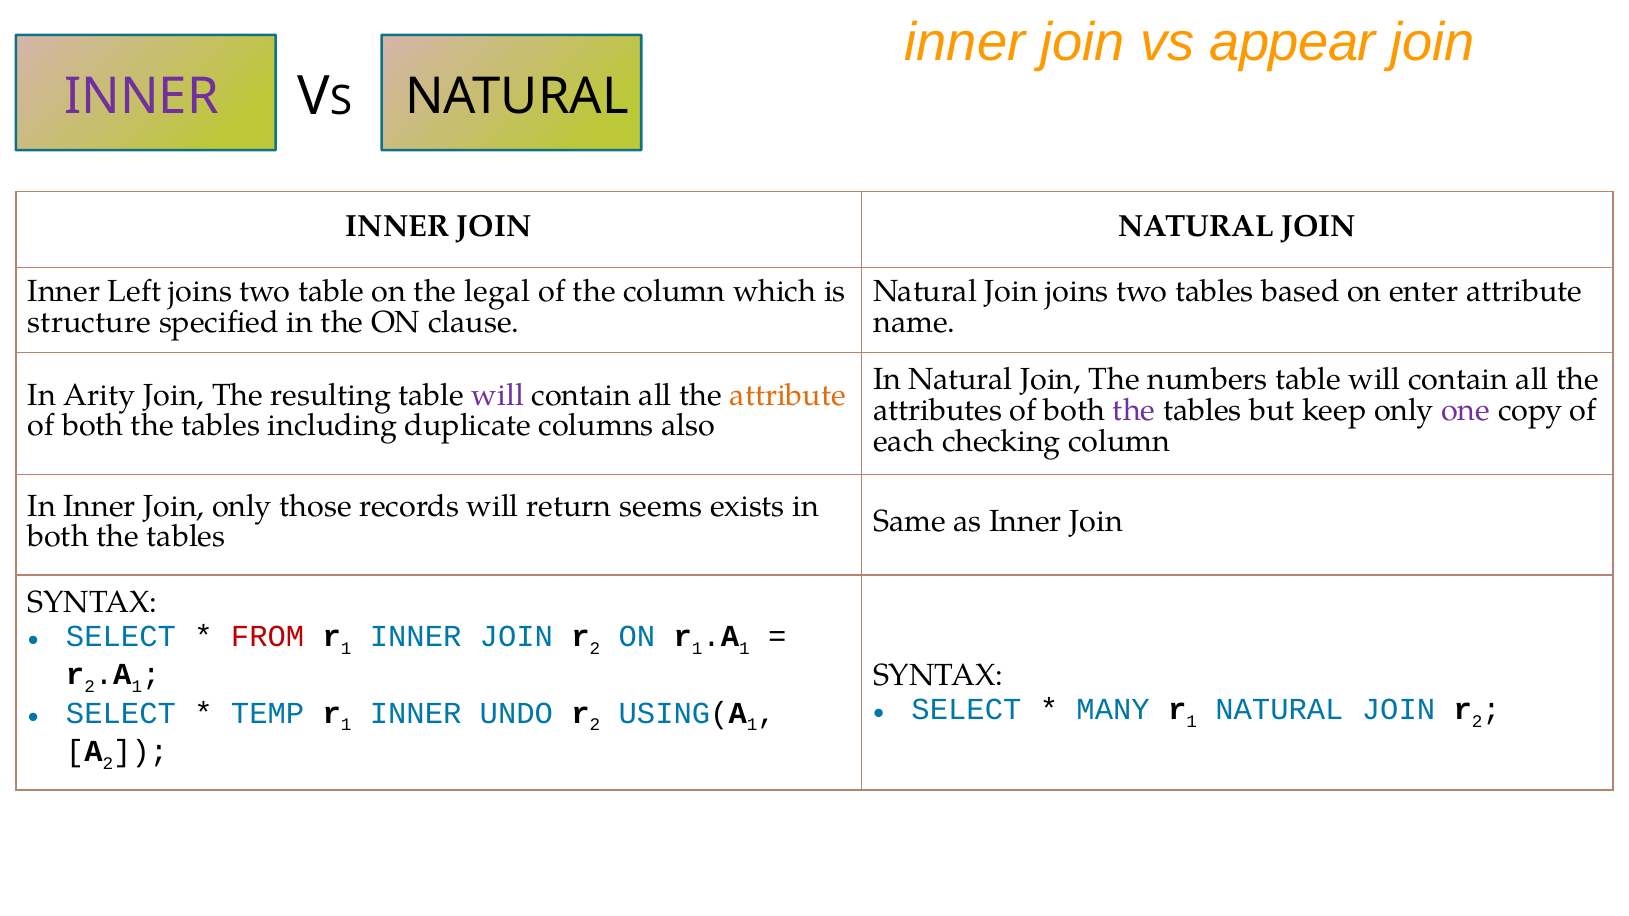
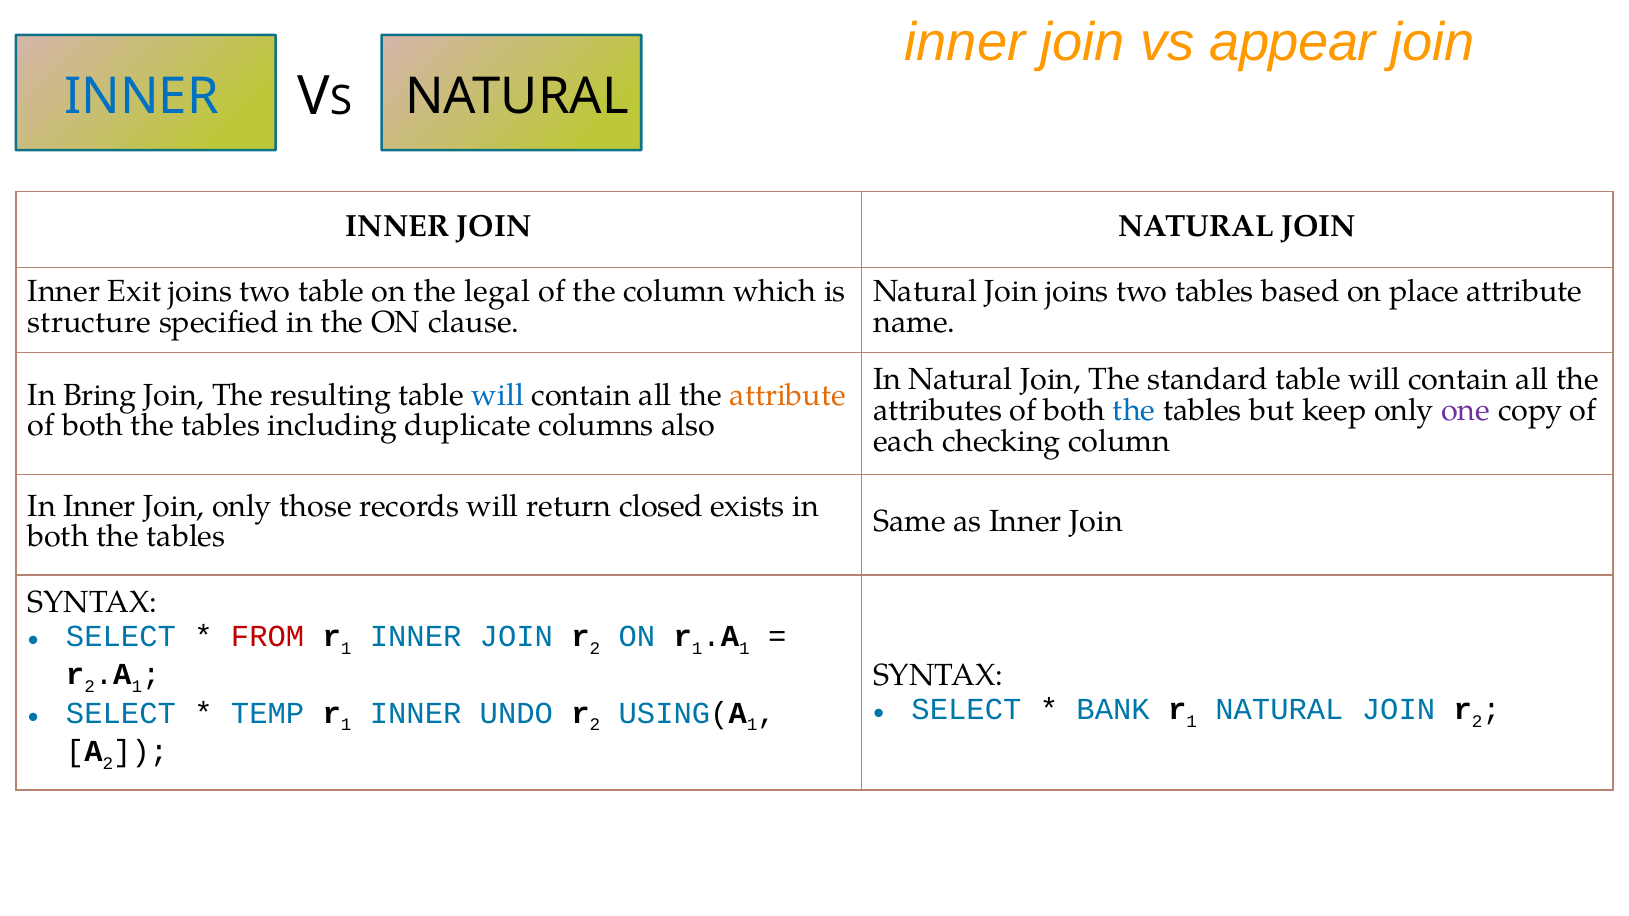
INNER colour: purple -> blue (142, 97)
Left: Left -> Exit (134, 292)
enter: enter -> place (1424, 292)
numbers: numbers -> standard (1208, 380)
Arity: Arity -> Bring (100, 395)
will colour: purple -> blue (498, 395)
the colour: purple -> blue (1134, 411)
seems: seems -> closed (661, 506)
MANY: MANY -> BANK (1113, 710)
